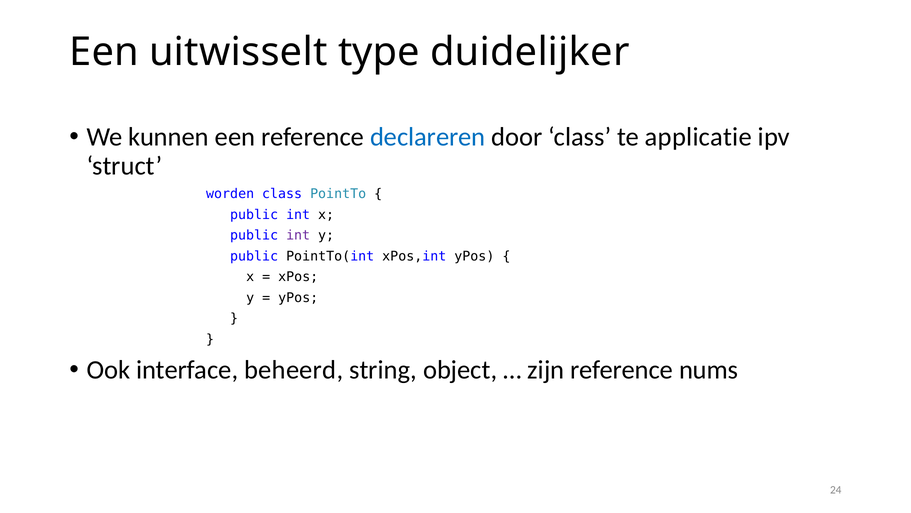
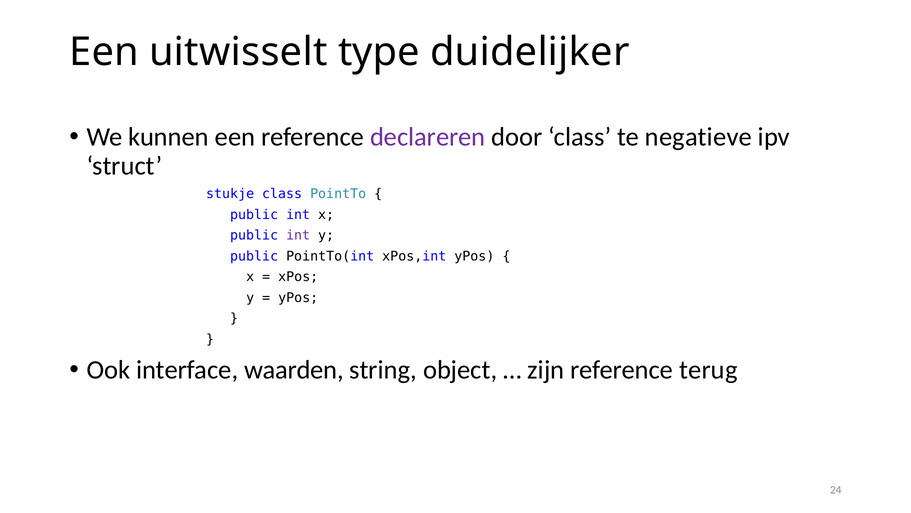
declareren colour: blue -> purple (428, 137)
applicatie: applicatie -> negatieve (698, 137)
worden: worden -> stukje (230, 194)
beheerd: beheerd -> waarden (294, 369)
nums: nums -> terug (708, 369)
